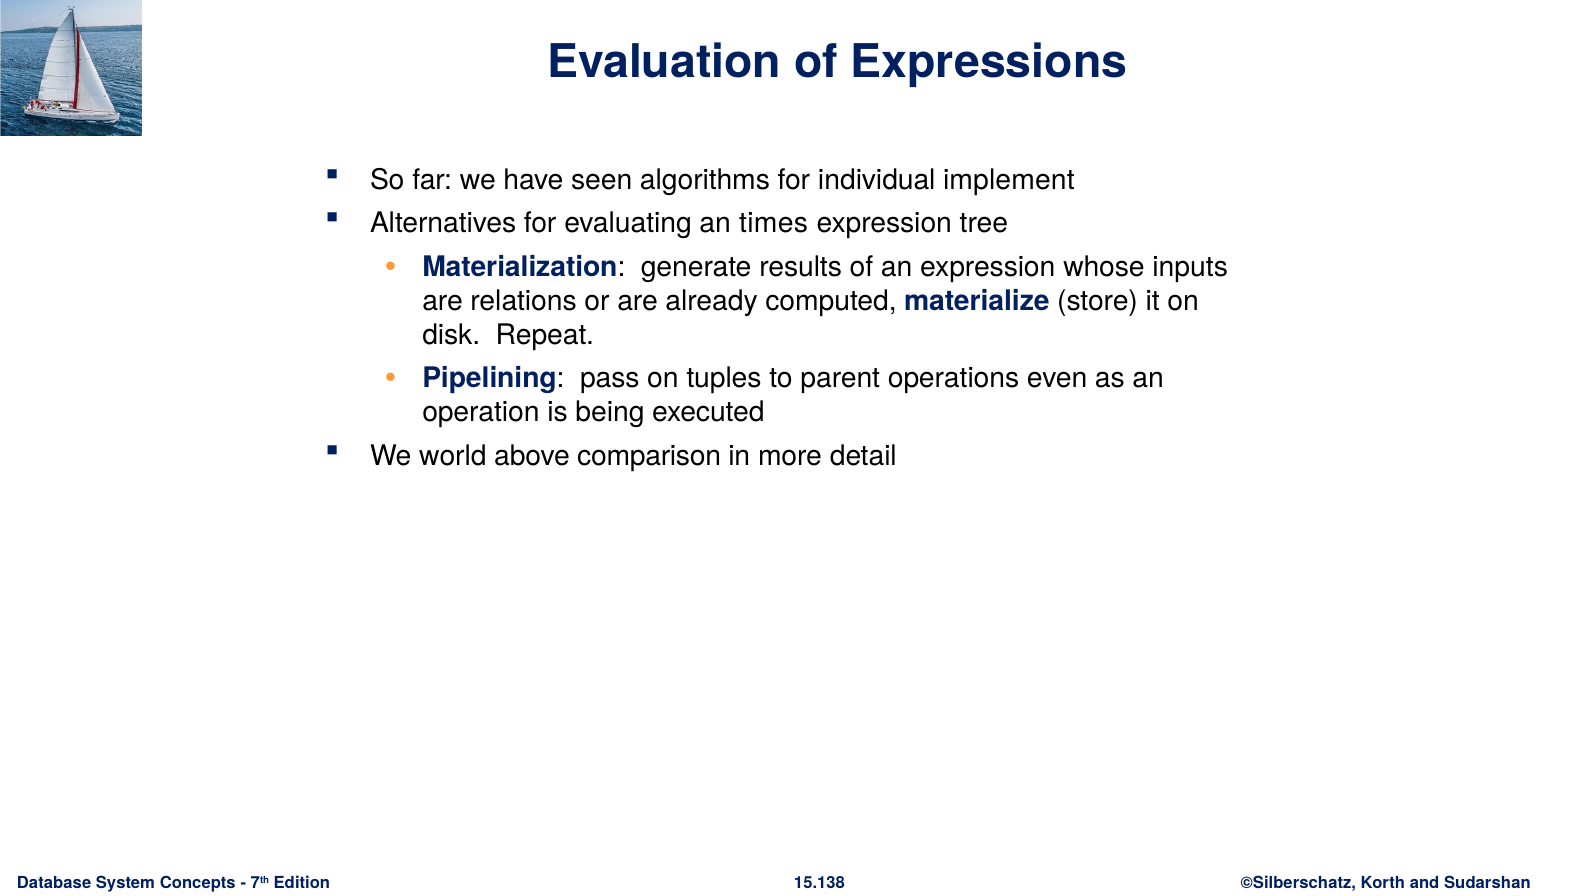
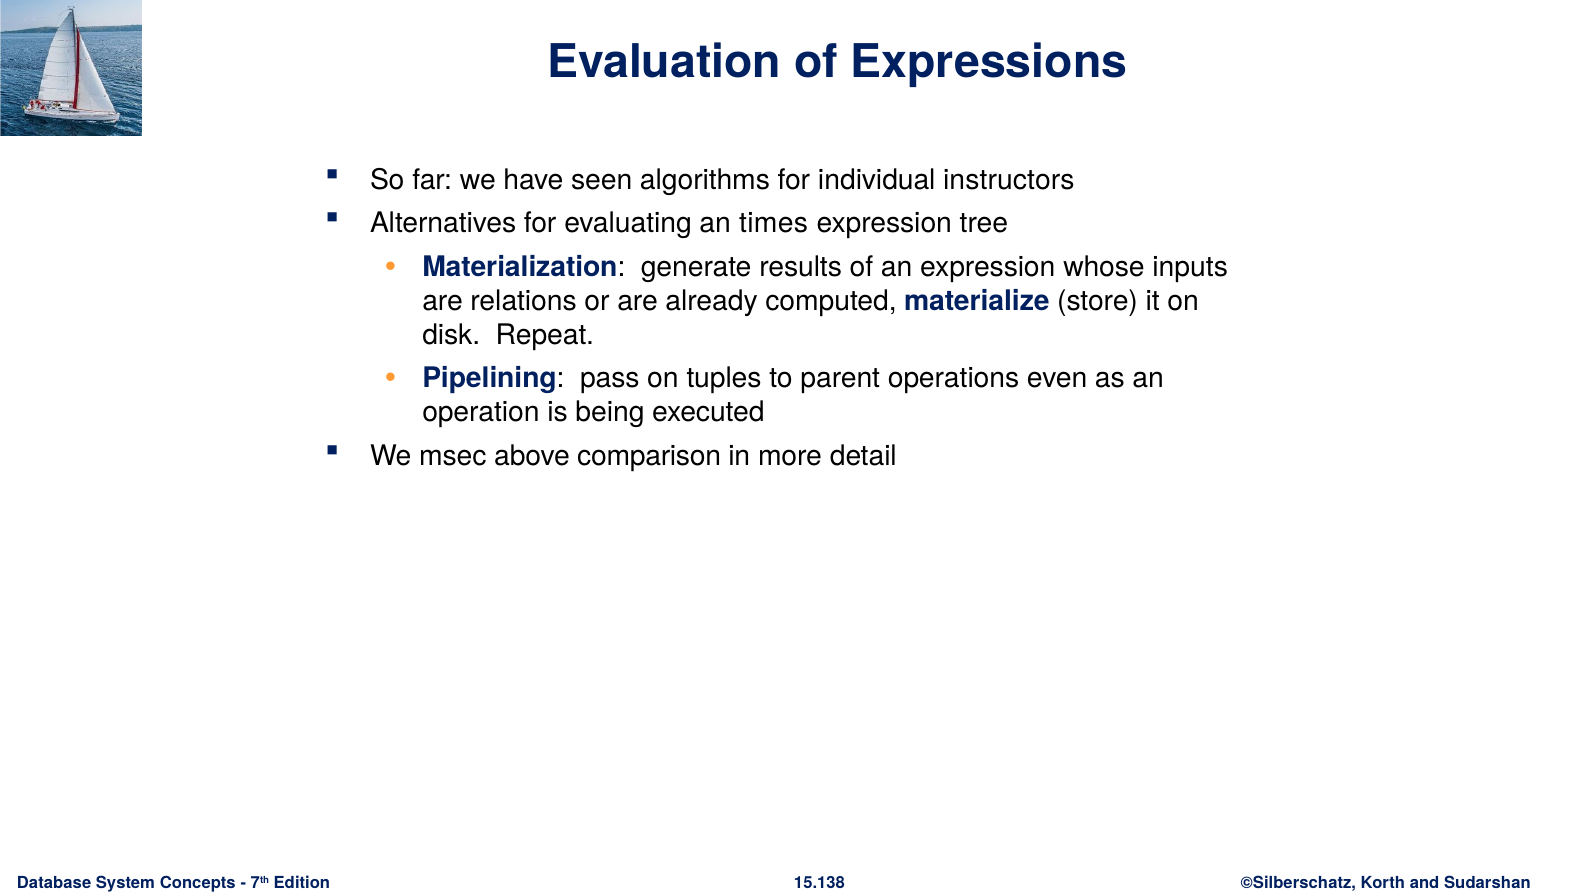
implement: implement -> instructors (1009, 180)
world: world -> msec (453, 456)
